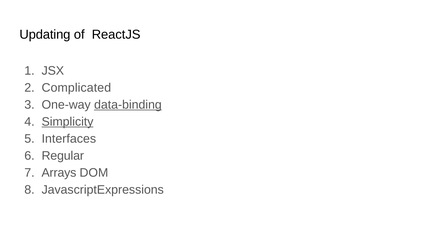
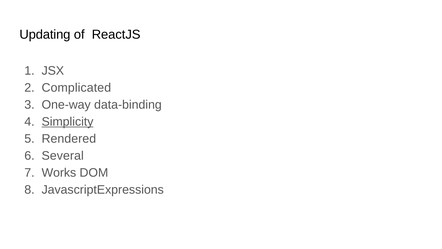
data-binding underline: present -> none (128, 105)
Interfaces: Interfaces -> Rendered (69, 138)
Regular: Regular -> Several (63, 155)
Arrays: Arrays -> Works (59, 172)
